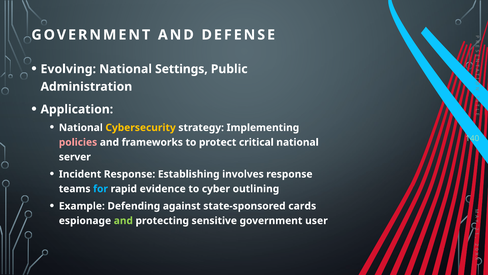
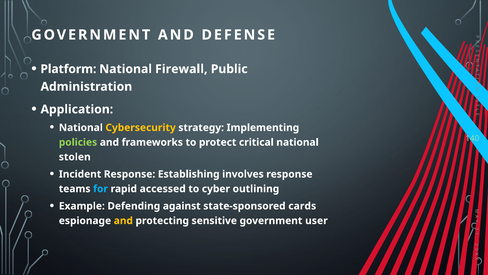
Evolving: Evolving -> Platform (68, 69)
Settings: Settings -> Firewall (181, 69)
policies colour: pink -> light green (78, 142)
server: server -> stolen (75, 157)
evidence: evidence -> accessed (163, 189)
and colour: light green -> yellow (123, 220)
